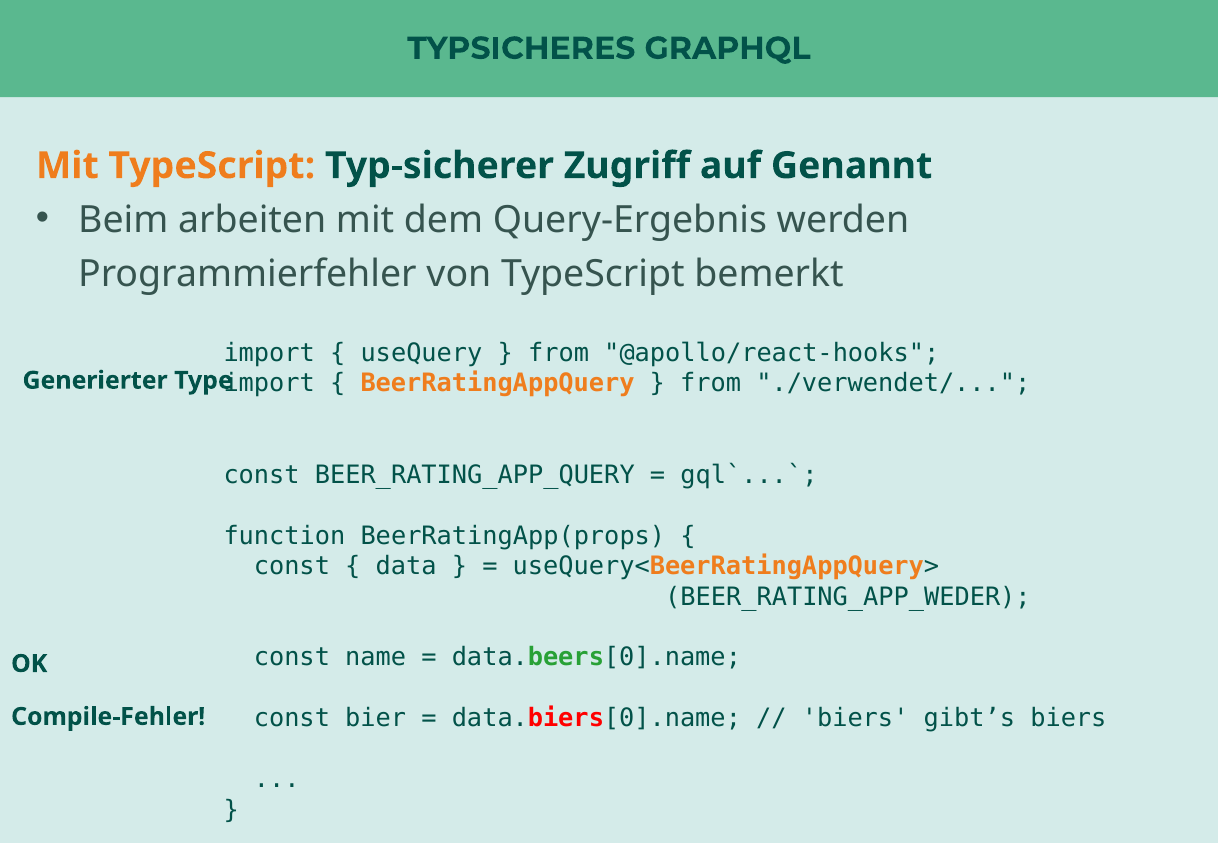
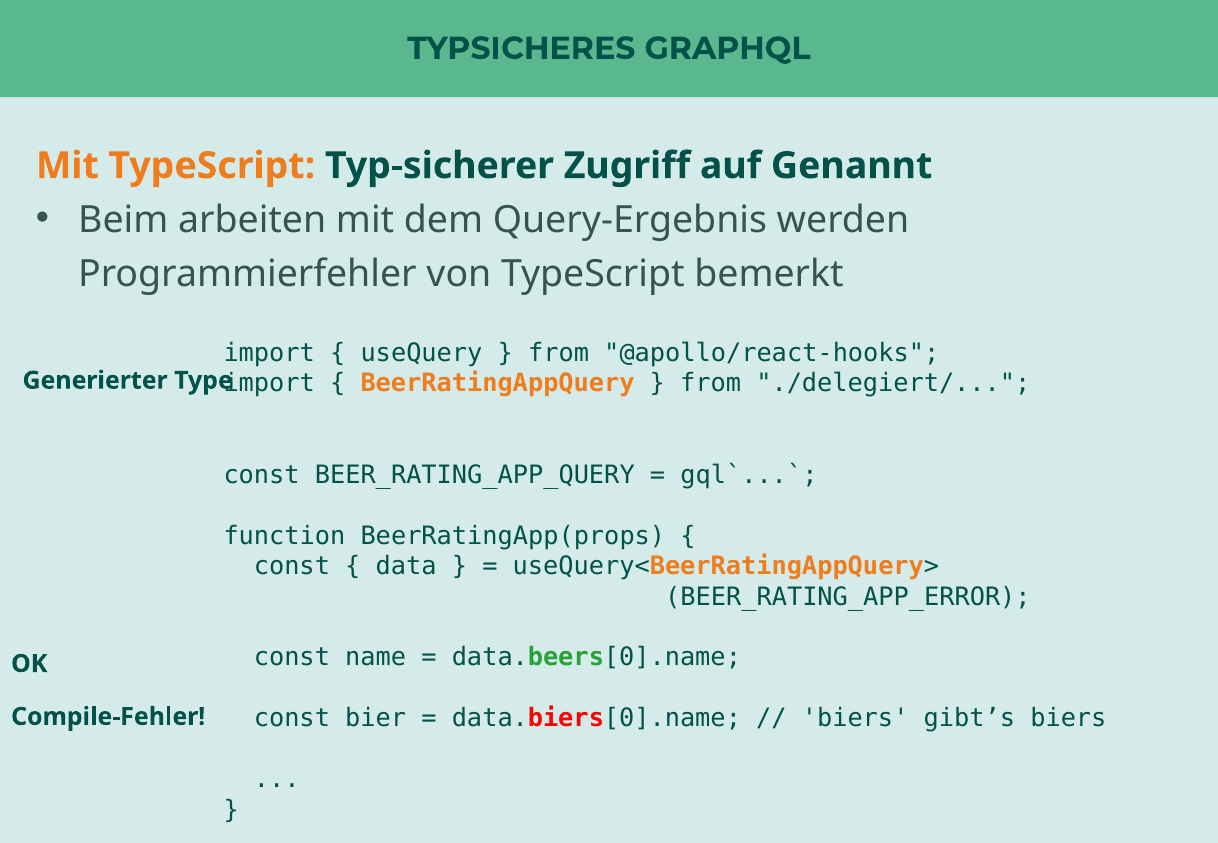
./verwendet/: ./verwendet/ -> ./delegiert/ (893, 384)
BEER_RATING_APP_WEDER: BEER_RATING_APP_WEDER -> BEER_RATING_APP_ERROR (848, 597)
